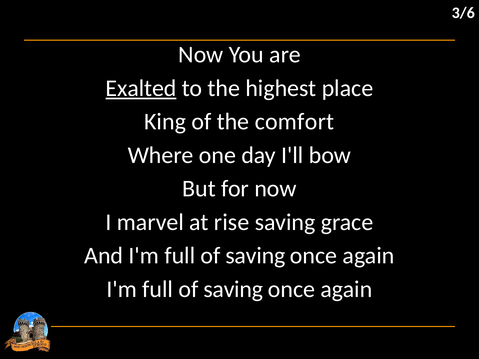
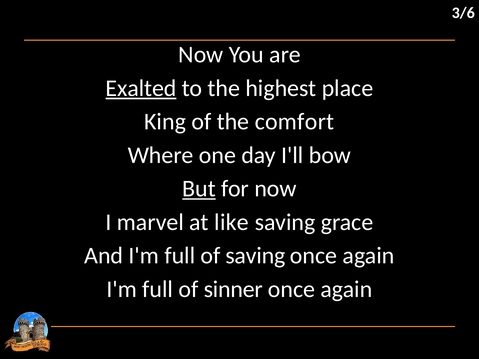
But underline: none -> present (199, 189)
rise: rise -> like (232, 222)
saving: saving -> sinner (233, 289)
